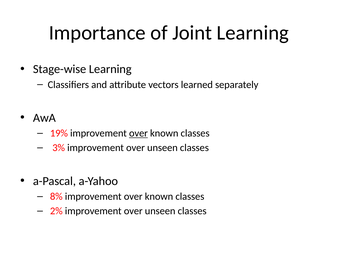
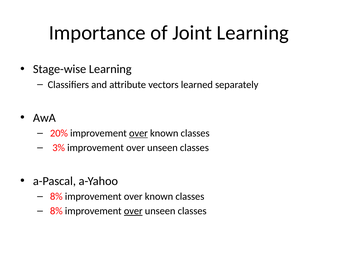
19%: 19% -> 20% (59, 133)
2%: 2% -> 8% (56, 211)
over underline: none -> present (133, 211)
